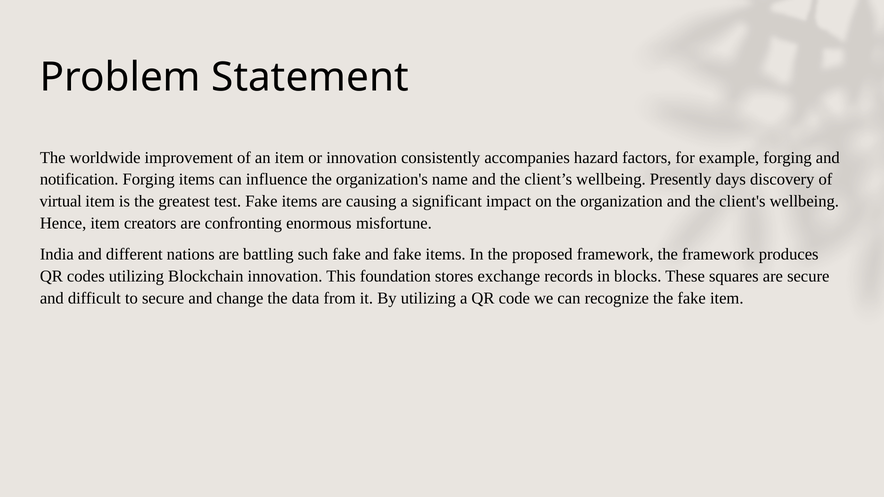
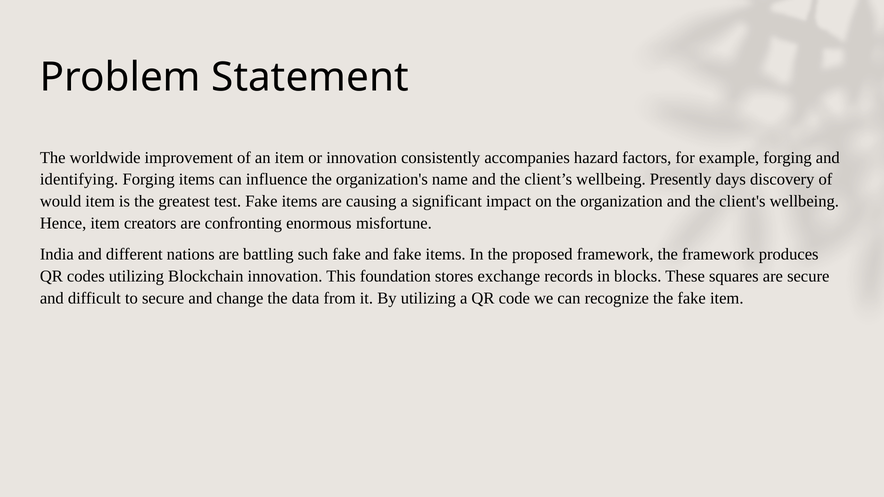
notification: notification -> identifying (79, 180)
virtual: virtual -> would (61, 201)
